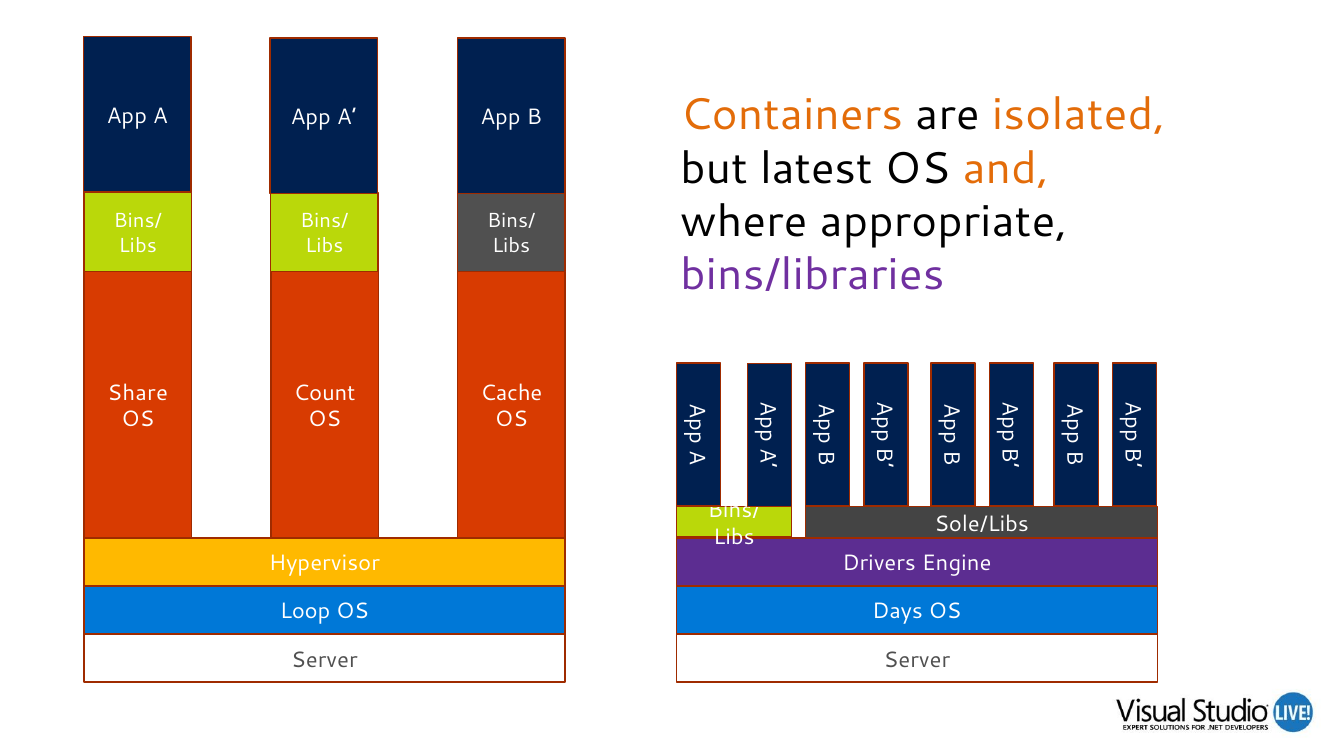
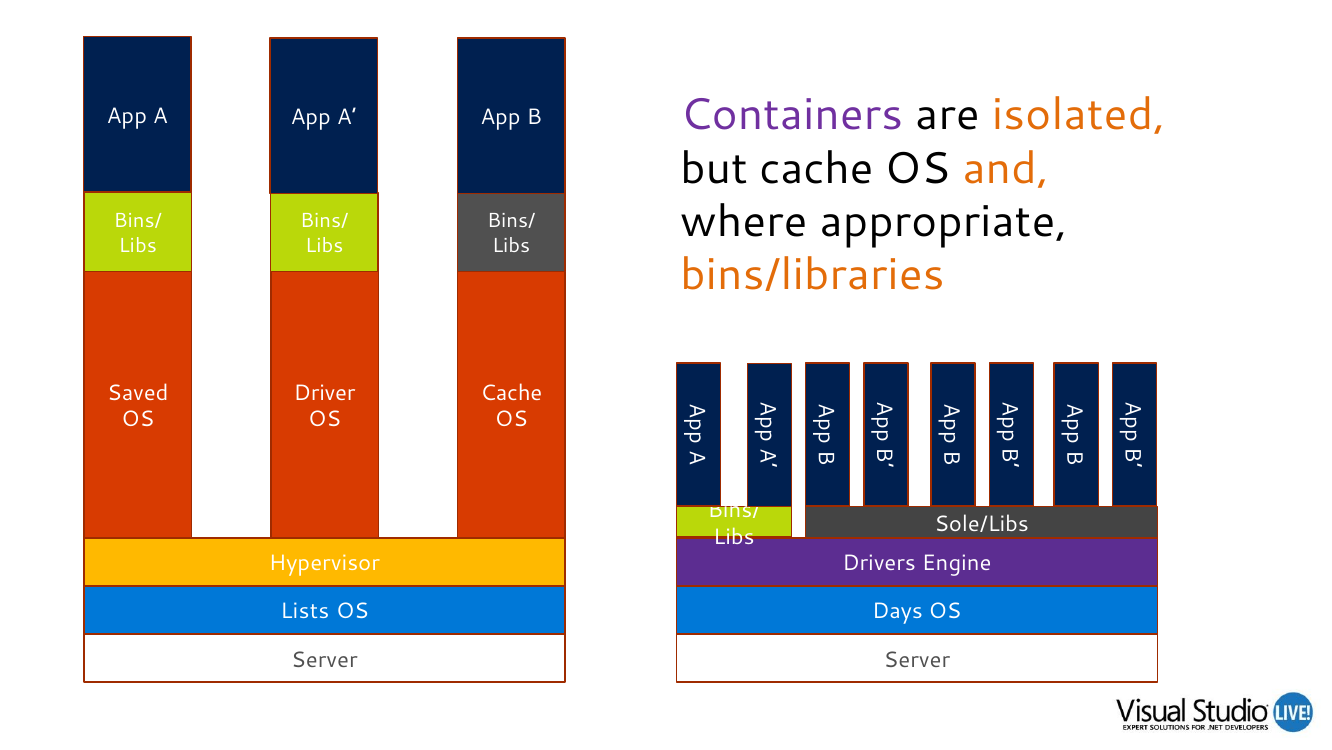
Containers colour: orange -> purple (792, 115)
but latest: latest -> cache (816, 168)
bins/libraries colour: purple -> orange (812, 275)
Share: Share -> Saved (138, 393)
Count: Count -> Driver (325, 393)
Loop: Loop -> Lists (305, 611)
